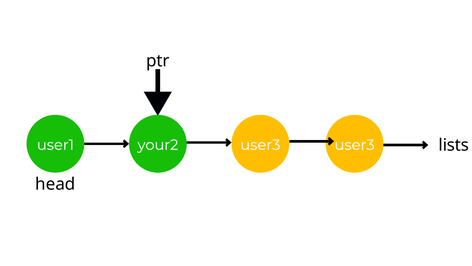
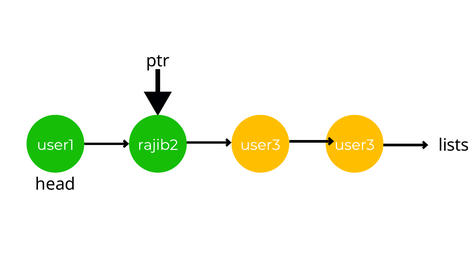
your2: your2 -> rajib2 (158, 145)
